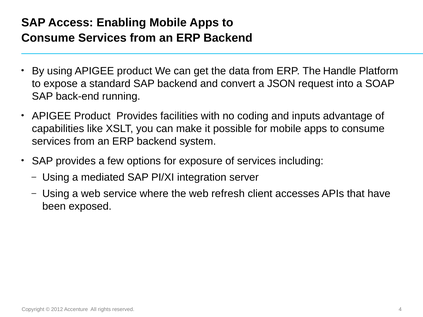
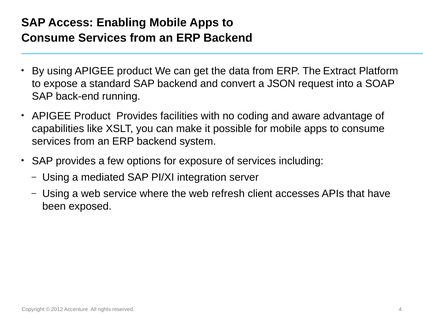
Handle: Handle -> Extract (340, 71)
inputs: inputs -> aware (306, 116)
